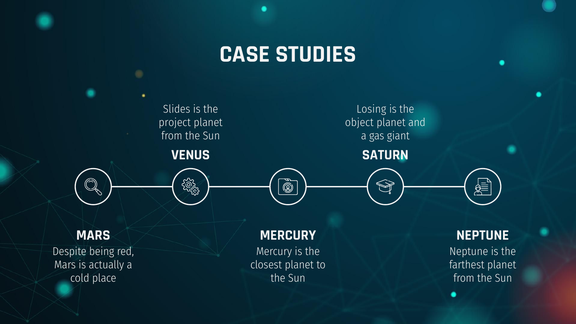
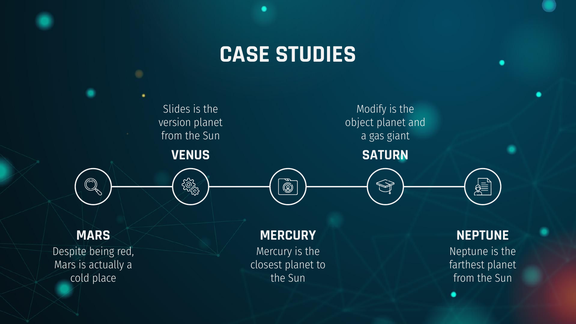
Losing: Losing -> Modify (371, 109)
project: project -> version (175, 123)
